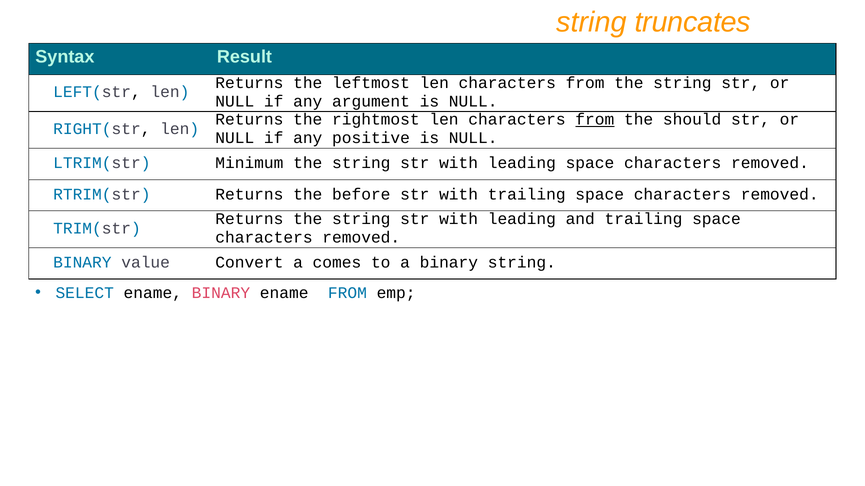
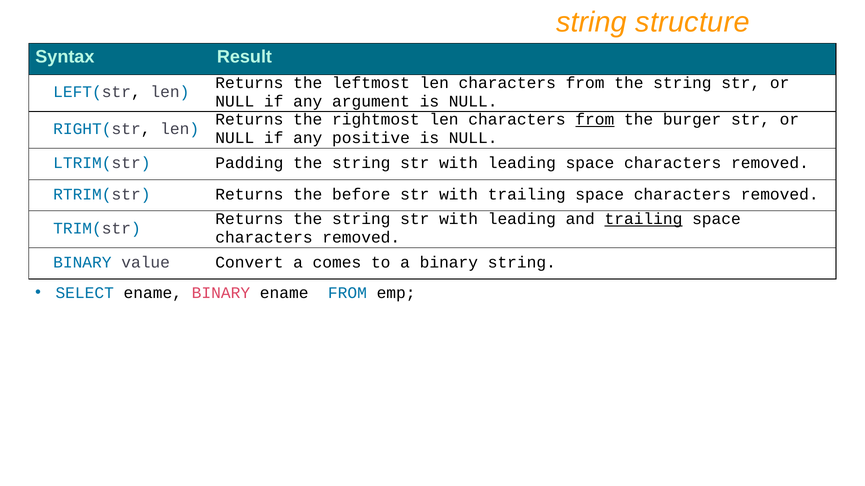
truncates: truncates -> structure (693, 23)
should: should -> burger (692, 120)
Minimum: Minimum -> Padding (249, 163)
trailing underline: none -> present (643, 219)
